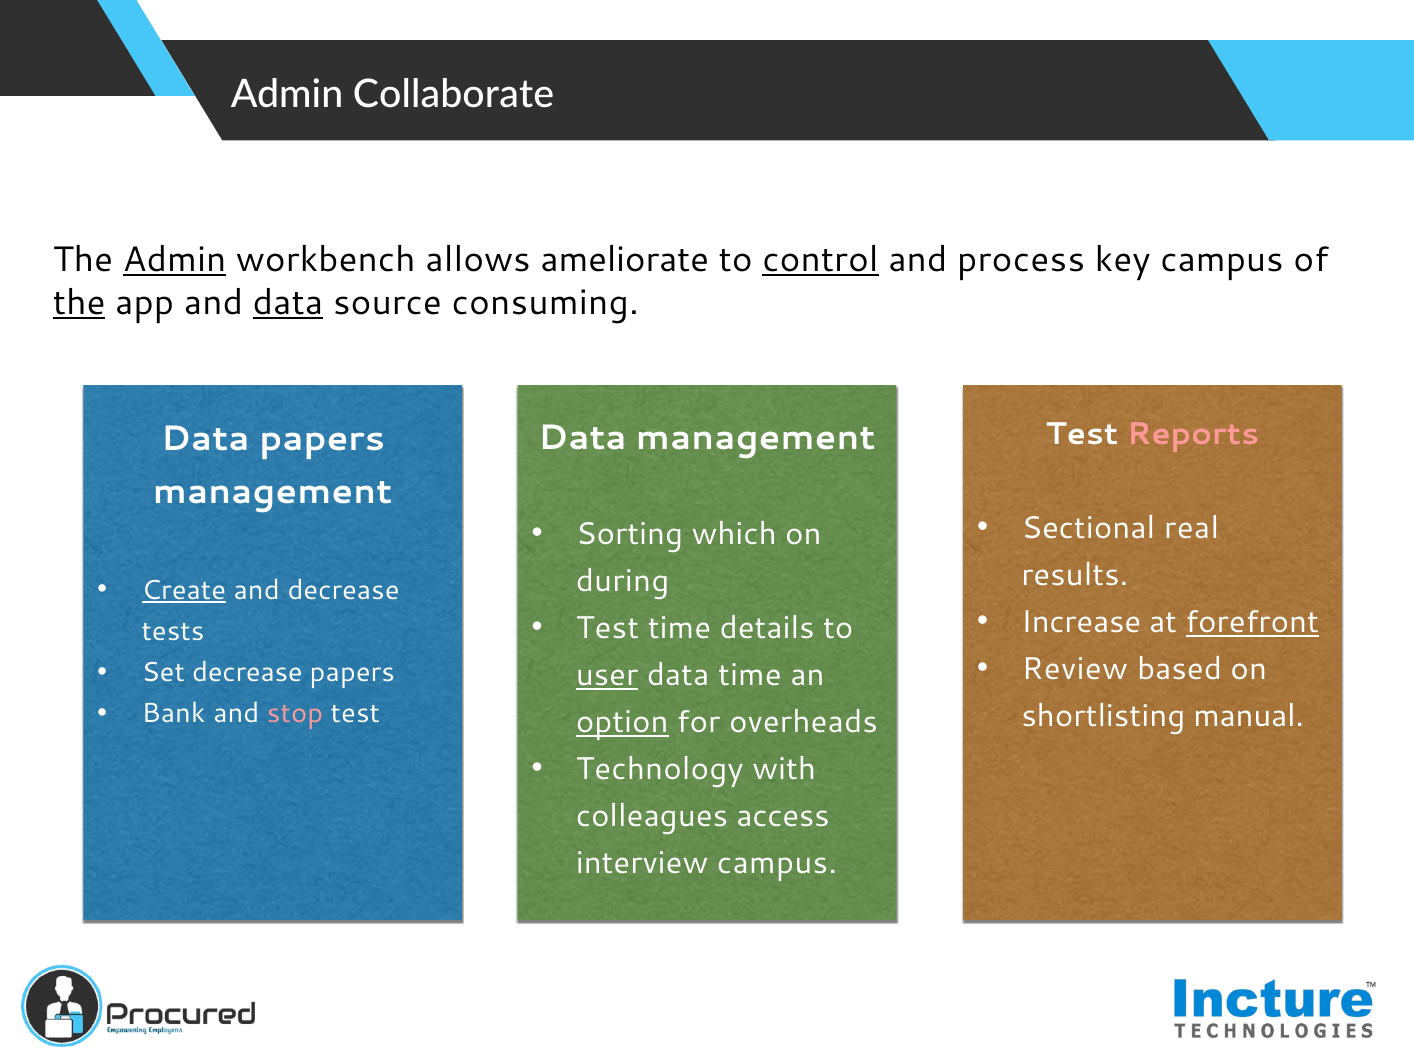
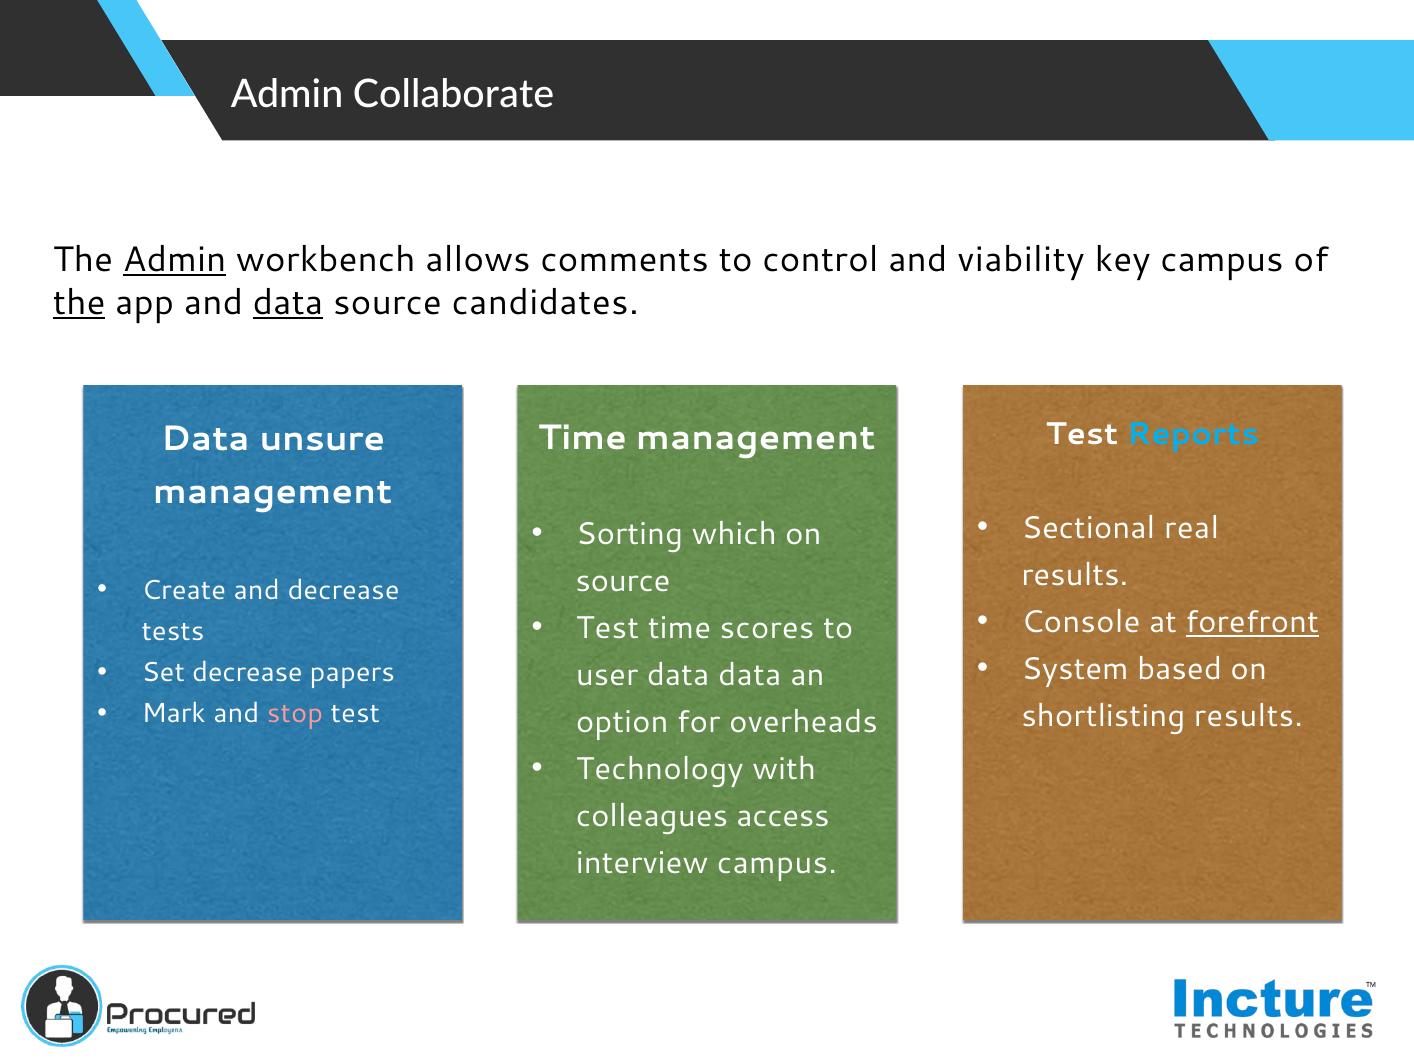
ameliorate: ameliorate -> comments (625, 260)
control underline: present -> none (821, 260)
process: process -> viability (1021, 260)
consuming: consuming -> candidates (545, 303)
Reports colour: pink -> light blue (1193, 434)
Data: Data -> Time (582, 438)
Data papers: papers -> unsure (322, 439)
during: during -> source (623, 581)
Create underline: present -> none (184, 590)
Increase: Increase -> Console (1081, 622)
details: details -> scores (767, 628)
Review: Review -> System (1075, 670)
user underline: present -> none (607, 675)
data time: time -> data (750, 675)
Bank: Bank -> Mark (174, 714)
shortlisting manual: manual -> results (1249, 717)
option underline: present -> none (622, 723)
